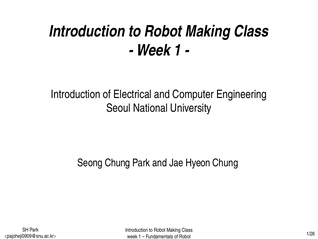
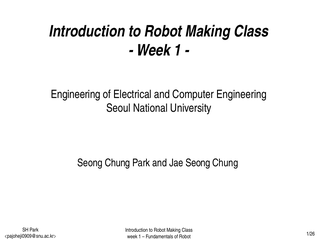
Introduction: Introduction -> Engineering (76, 94)
Jae Hyeon: Hyeon -> Seong (198, 162)
